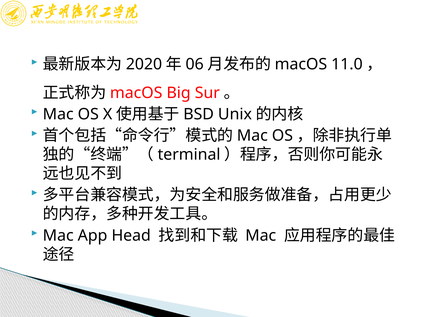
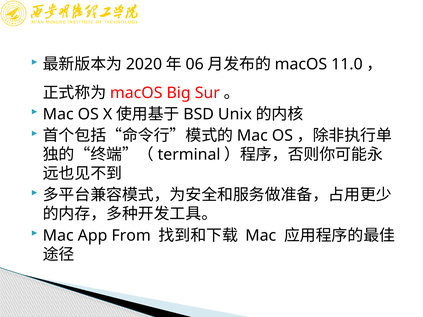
Head: Head -> From (131, 236)
